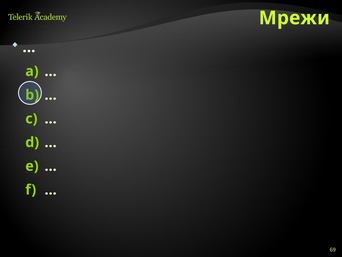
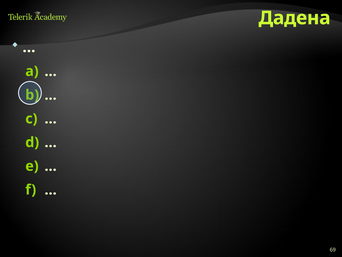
Мрежи: Мрежи -> Дадена (294, 18)
